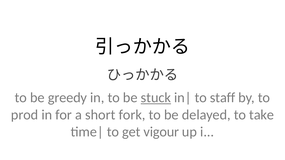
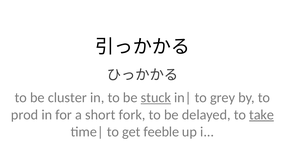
greedy: greedy -> cluster (67, 98)
staff: staff -> grey (223, 98)
take underline: none -> present (262, 115)
vigour: vigour -> feeble (161, 132)
